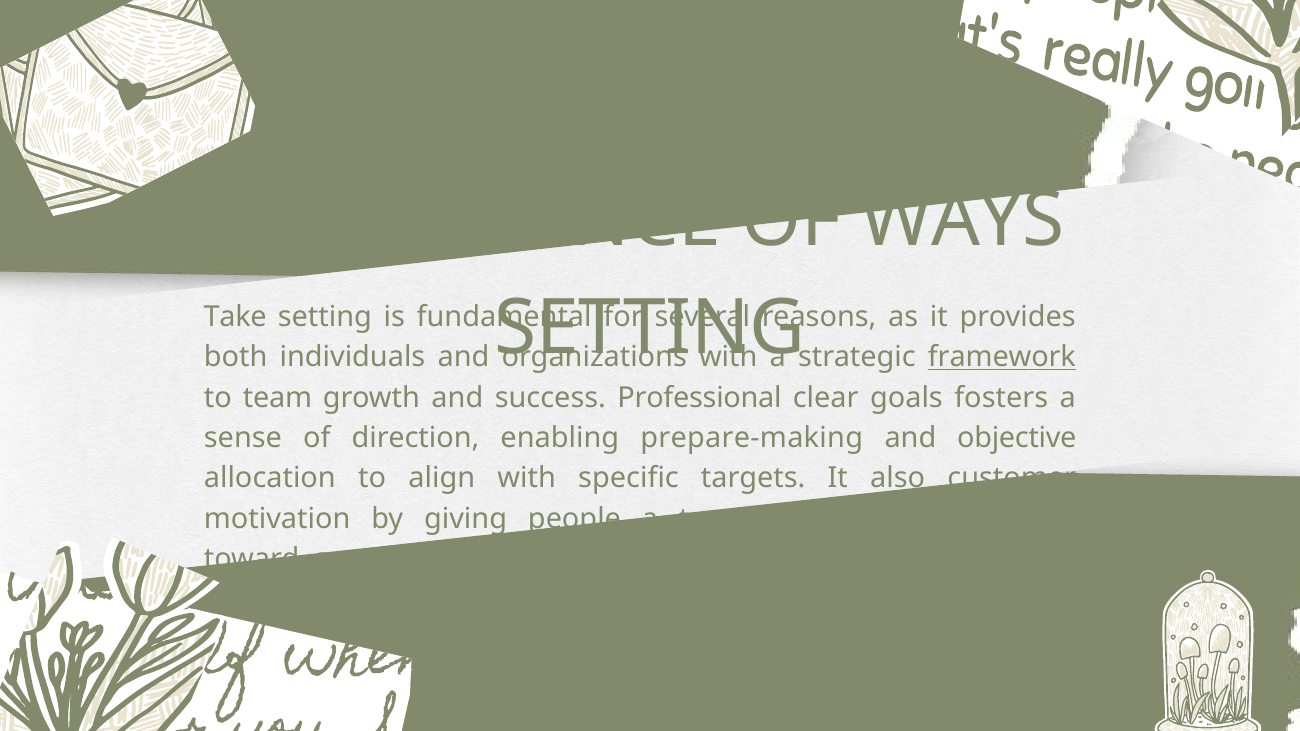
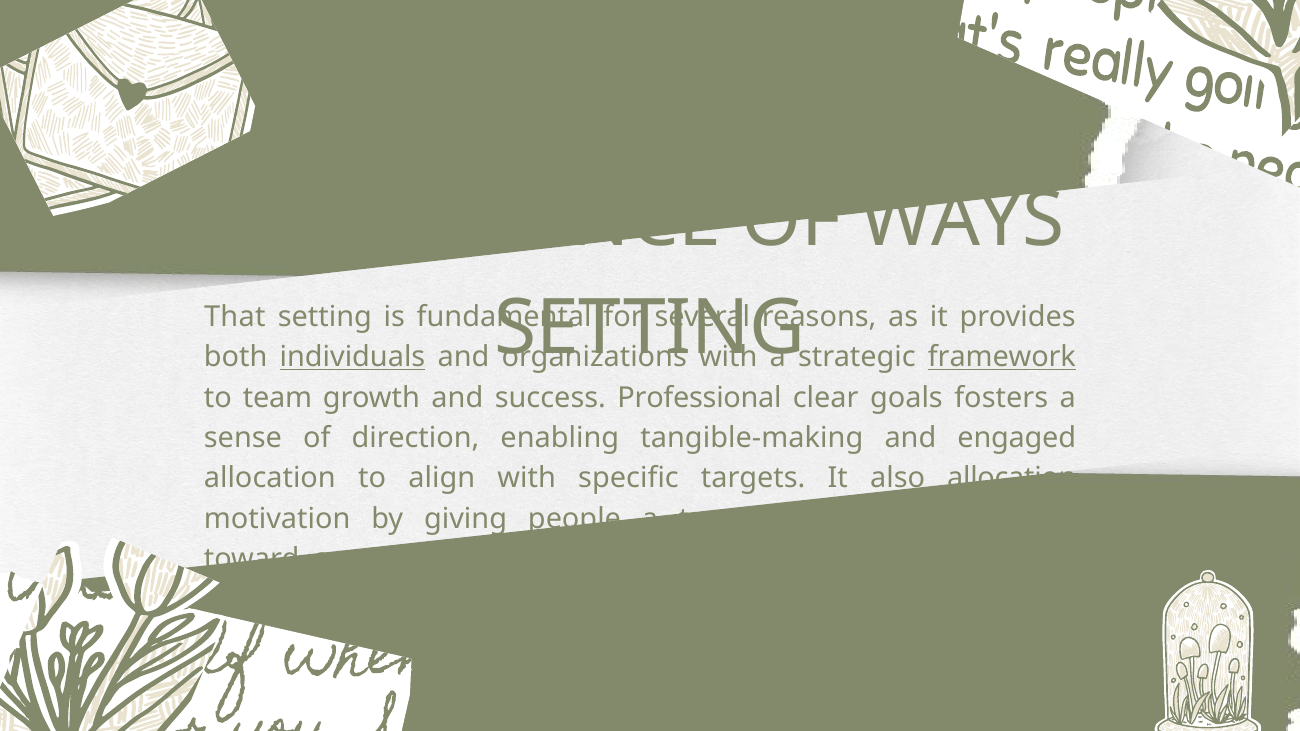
Take: Take -> That (235, 317)
individuals underline: none -> present (352, 357)
prepare-making: prepare-making -> tangible-making (752, 438)
objective: objective -> engaged (1017, 438)
also customer: customer -> allocation (1012, 479)
